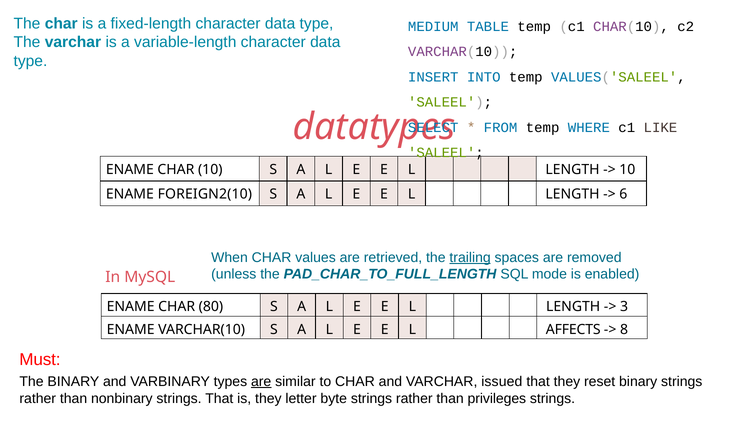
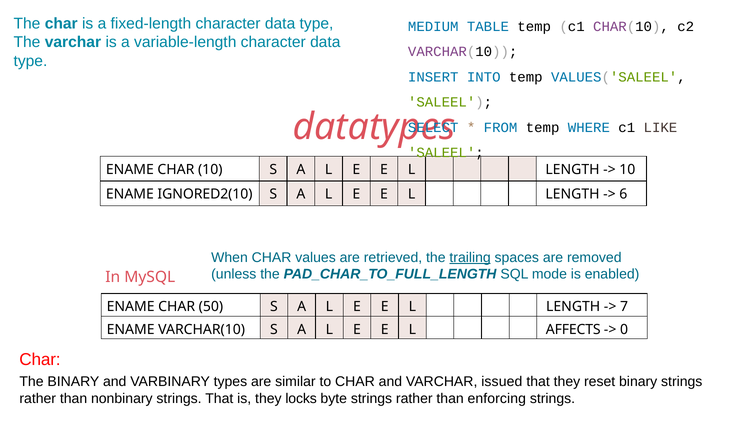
FOREIGN2(10: FOREIGN2(10 -> IGNORED2(10 (205, 194)
80: 80 -> 50 (211, 306)
3: 3 -> 7 (624, 306)
8: 8 -> 0 (624, 329)
Must: Must -> Char (40, 359)
are underline: present -> none (261, 381)
letter: letter -> locks (301, 398)
privileges: privileges -> enforcing (497, 398)
